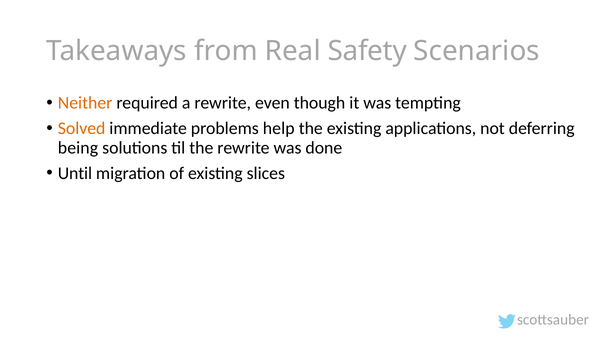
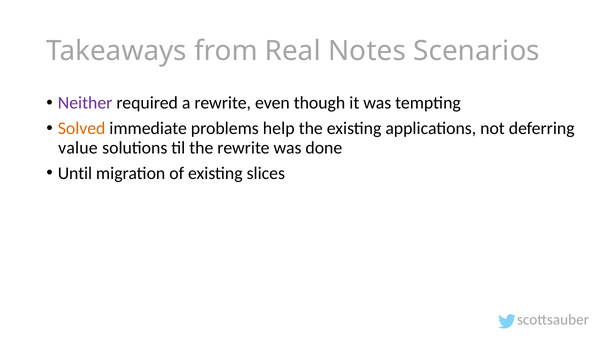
Safety: Safety -> Notes (367, 51)
Neither colour: orange -> purple (85, 103)
being: being -> value (78, 148)
